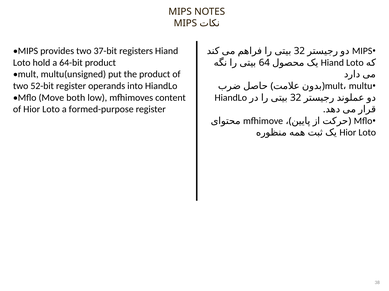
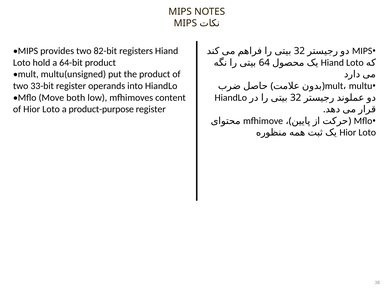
37-bit: 37-bit -> 82-bit (105, 51)
52-bit: 52-bit -> 33-bit (42, 86)
formed-purpose: formed-purpose -> product-purpose (101, 109)
